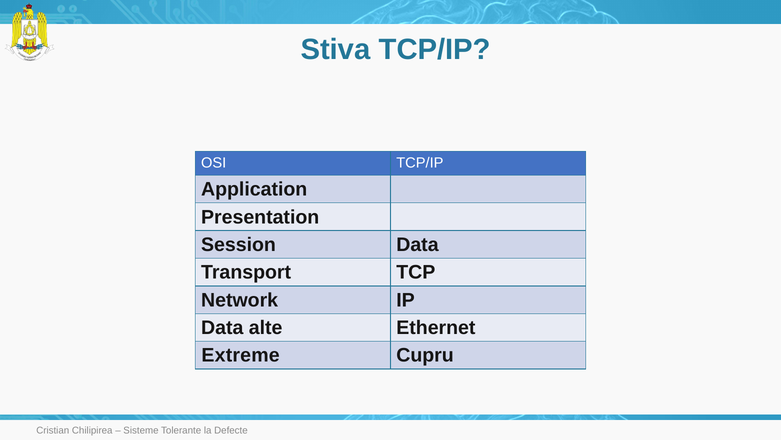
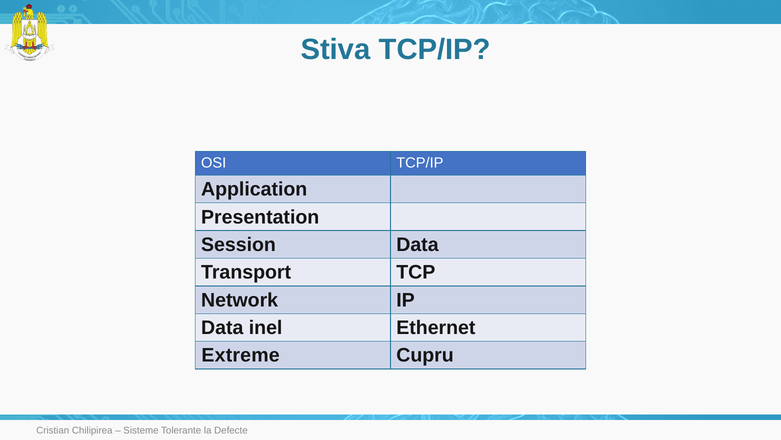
alte: alte -> inel (266, 327)
